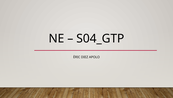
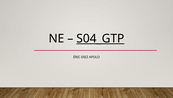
S04_GTP underline: none -> present (100, 38)
